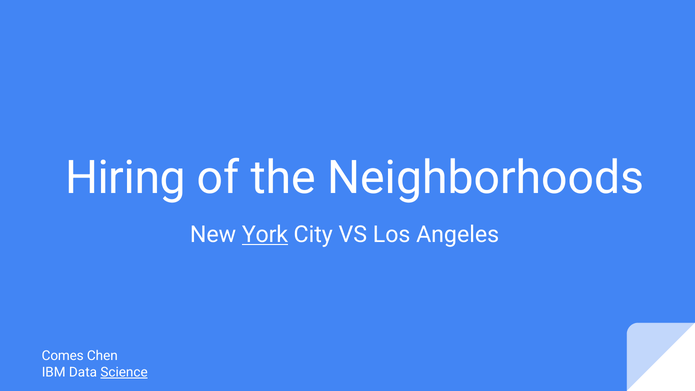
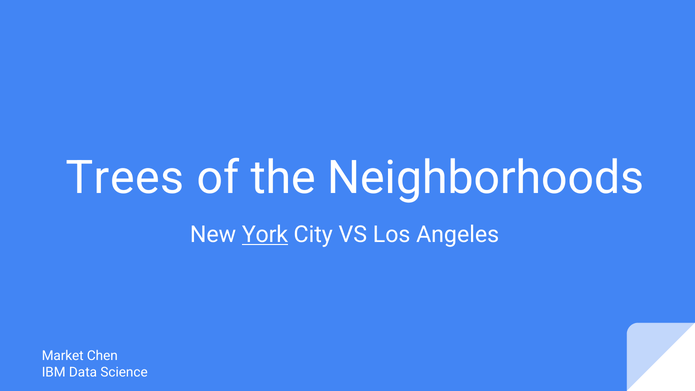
Hiring: Hiring -> Trees (125, 178)
Comes: Comes -> Market (63, 356)
Science underline: present -> none (124, 372)
